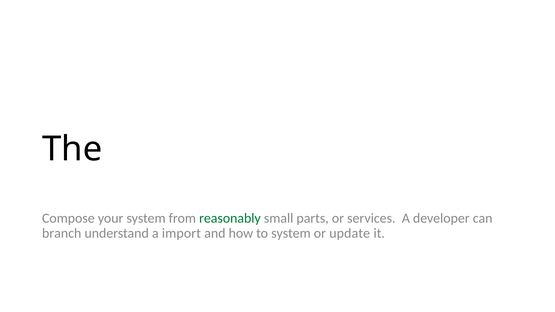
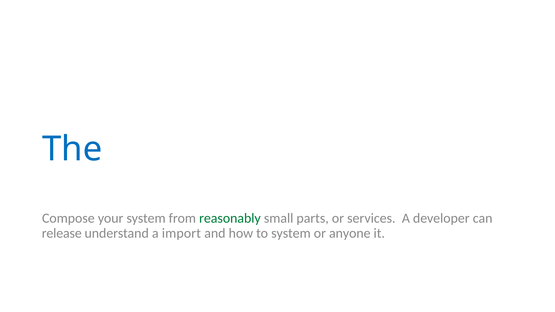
The colour: black -> blue (72, 149)
branch: branch -> release (62, 233)
update: update -> anyone (350, 233)
